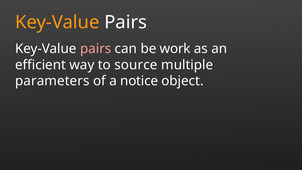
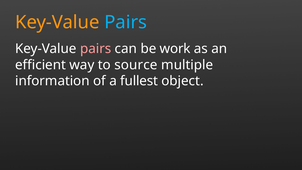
Pairs colour: white -> light blue (126, 22)
parameters: parameters -> information (52, 81)
notice: notice -> fullest (139, 81)
